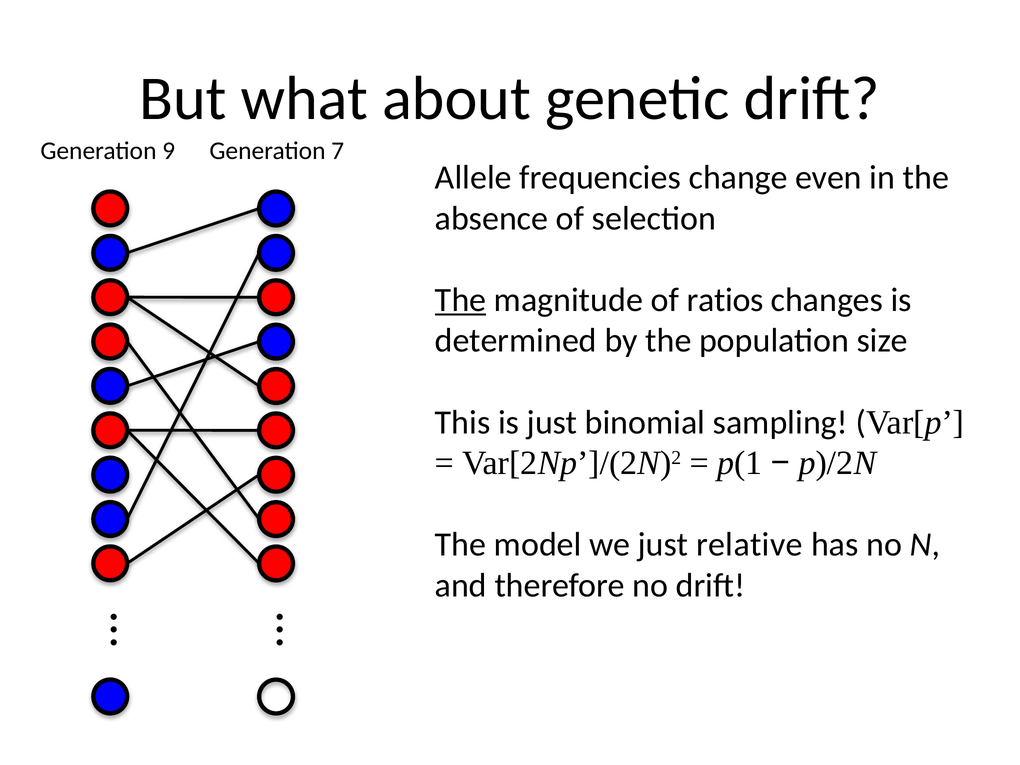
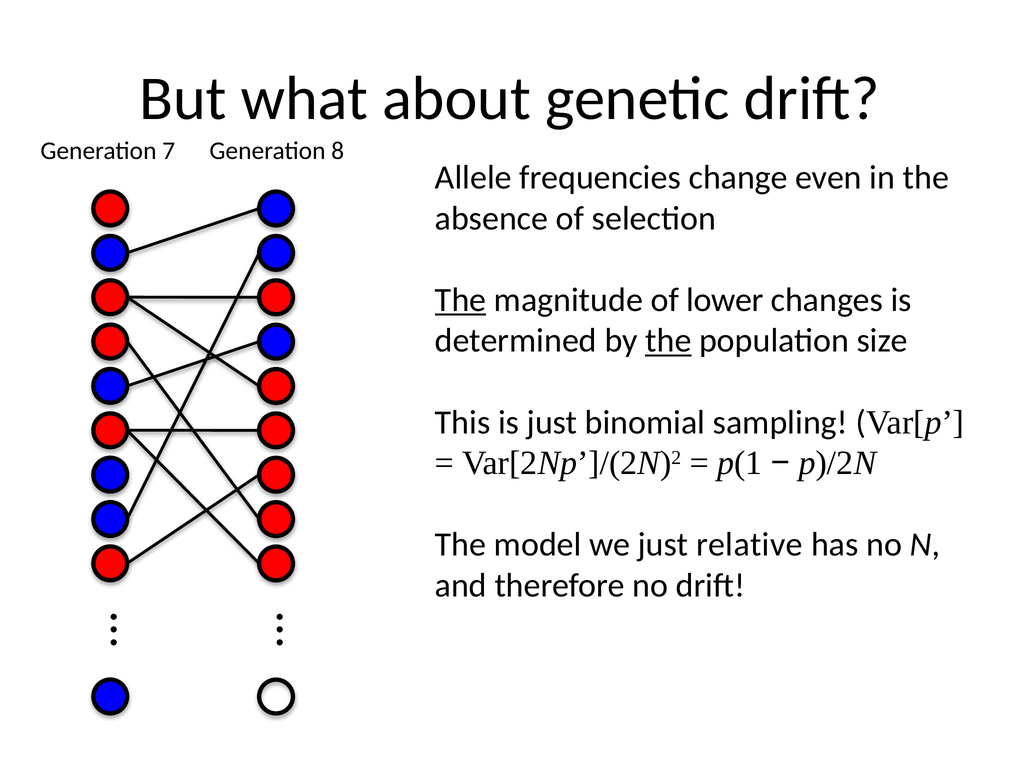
9: 9 -> 7 (169, 151)
7: 7 -> 8 (338, 151)
ratios: ratios -> lower (725, 300)
the underline: none -> present (668, 341)
